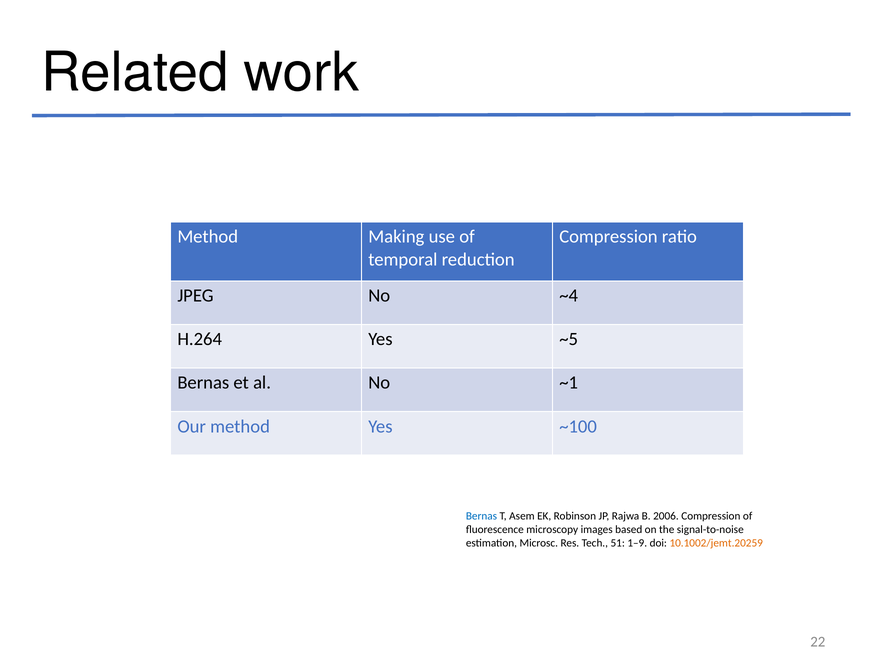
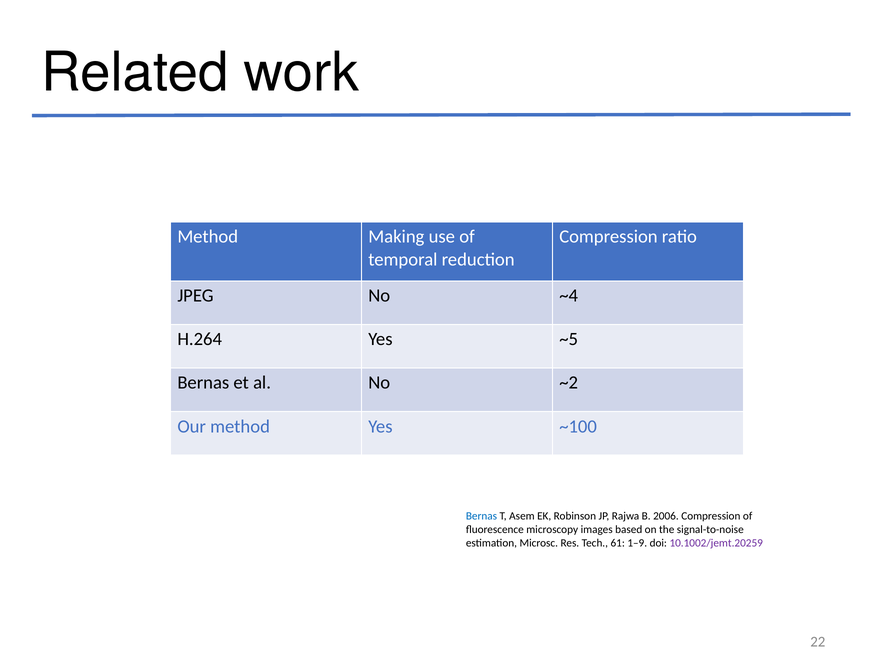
~1: ~1 -> ~2 (569, 383)
51: 51 -> 61 (618, 543)
10.1002/jemt.20259 colour: orange -> purple (716, 543)
